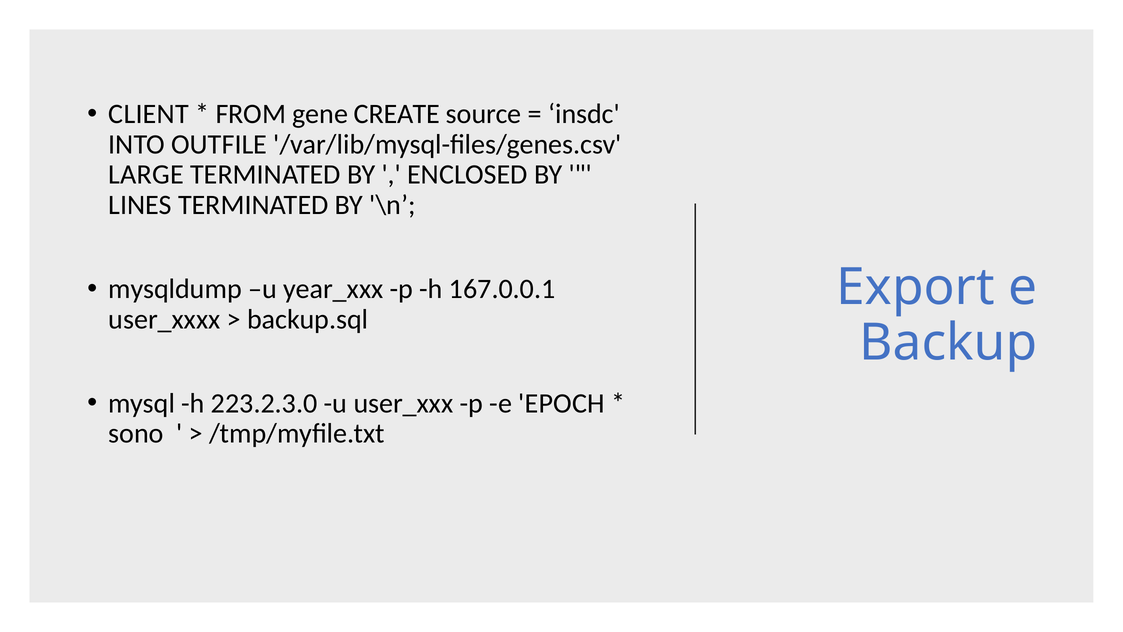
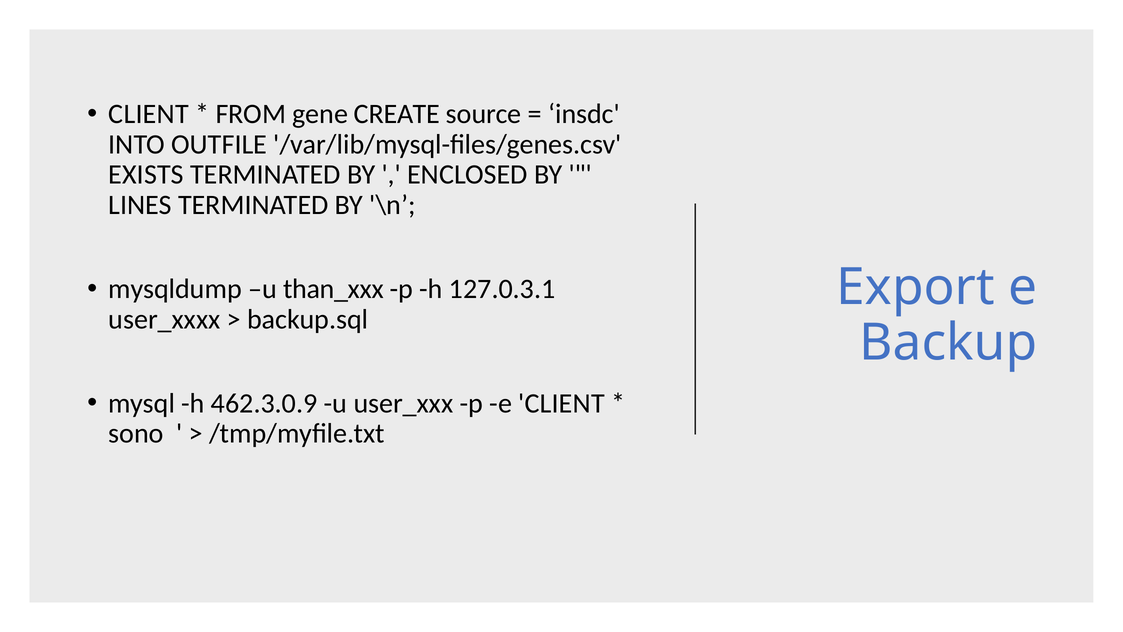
LARGE: LARGE -> EXISTS (146, 174)
year_xxx: year_xxx -> than_xxx (333, 289)
167.0.0.1: 167.0.0.1 -> 127.0.3.1 (502, 289)
223.2.3.0: 223.2.3.0 -> 462.3.0.9 (264, 403)
e EPOCH: EPOCH -> CLIENT (562, 403)
